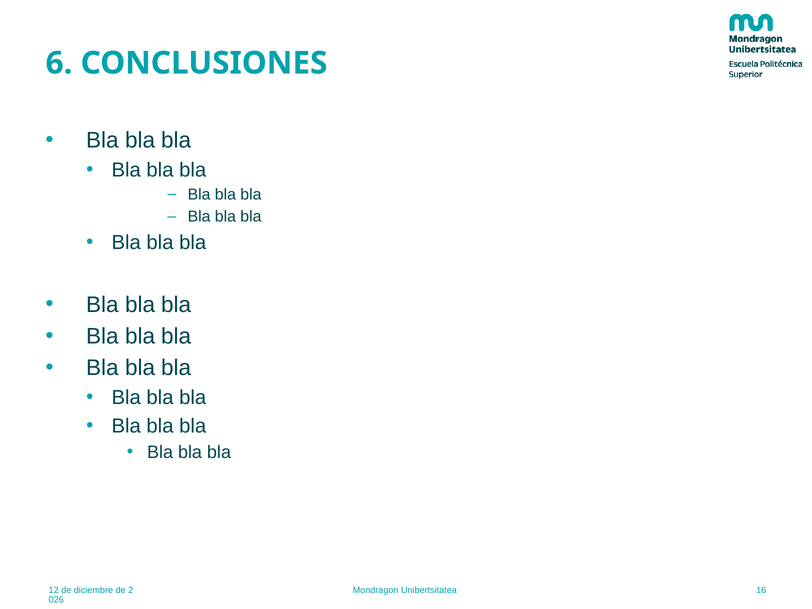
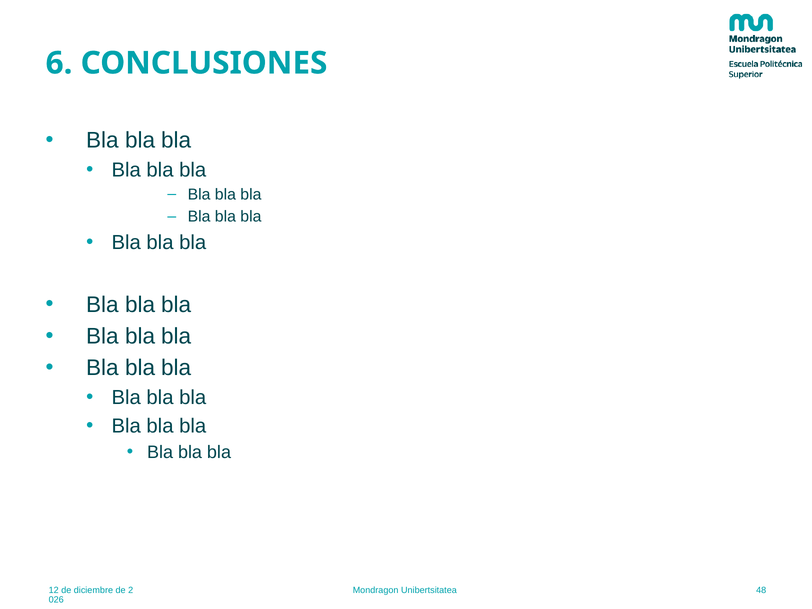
16: 16 -> 48 (761, 591)
